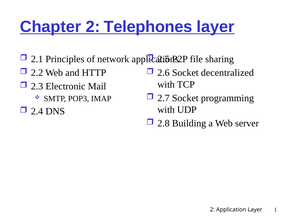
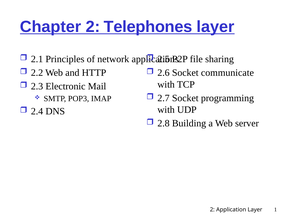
decentralized: decentralized -> communicate (227, 73)
